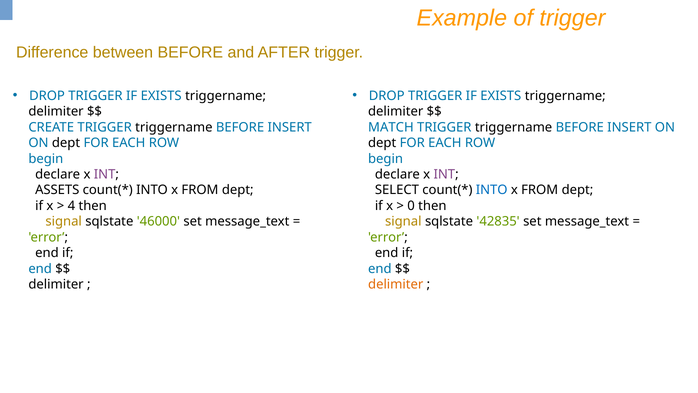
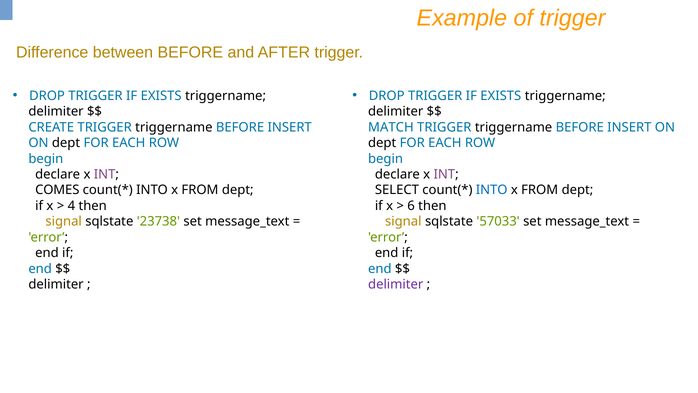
ASSETS: ASSETS -> COMES (57, 190)
0: 0 -> 6 (411, 206)
46000: 46000 -> 23738 (158, 221)
42835: 42835 -> 57033 (498, 221)
delimiter colour: orange -> purple (396, 284)
